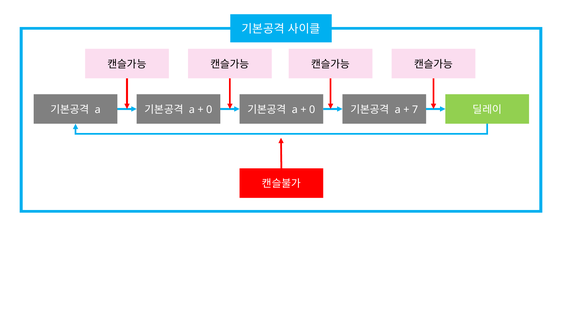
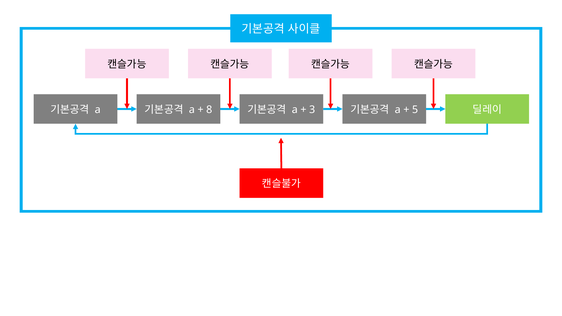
0: 0 -> 8 (209, 110)
0: 0 -> 3 (312, 110)
7: 7 -> 5 (415, 110)
